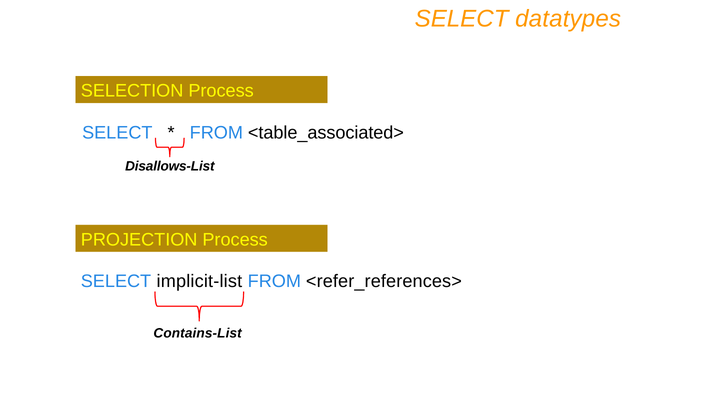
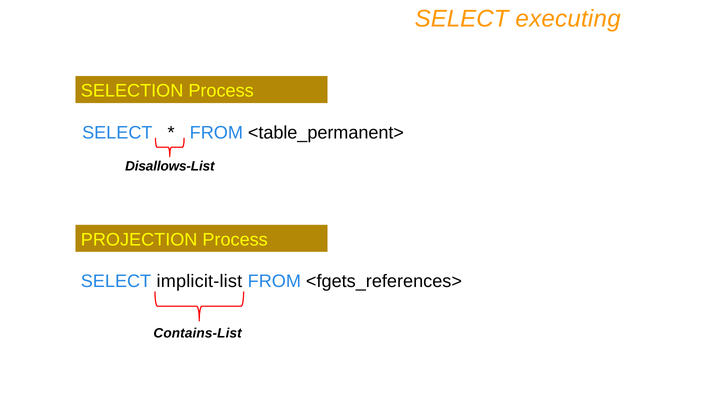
datatypes: datatypes -> executing (568, 19)
<table_associated>: <table_associated> -> <table_permanent> (326, 133)
<refer_references>: <refer_references> -> <fgets_references> (384, 282)
